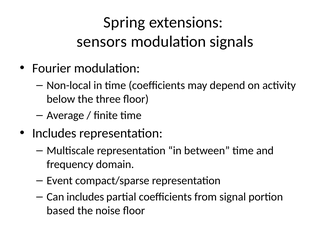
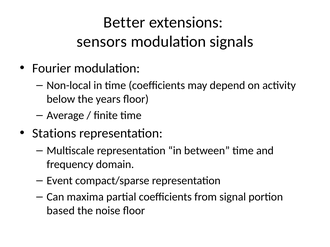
Spring: Spring -> Better (124, 22)
three: three -> years (108, 99)
Includes: Includes -> Stations (54, 134)
Can includes: includes -> maxima (85, 197)
